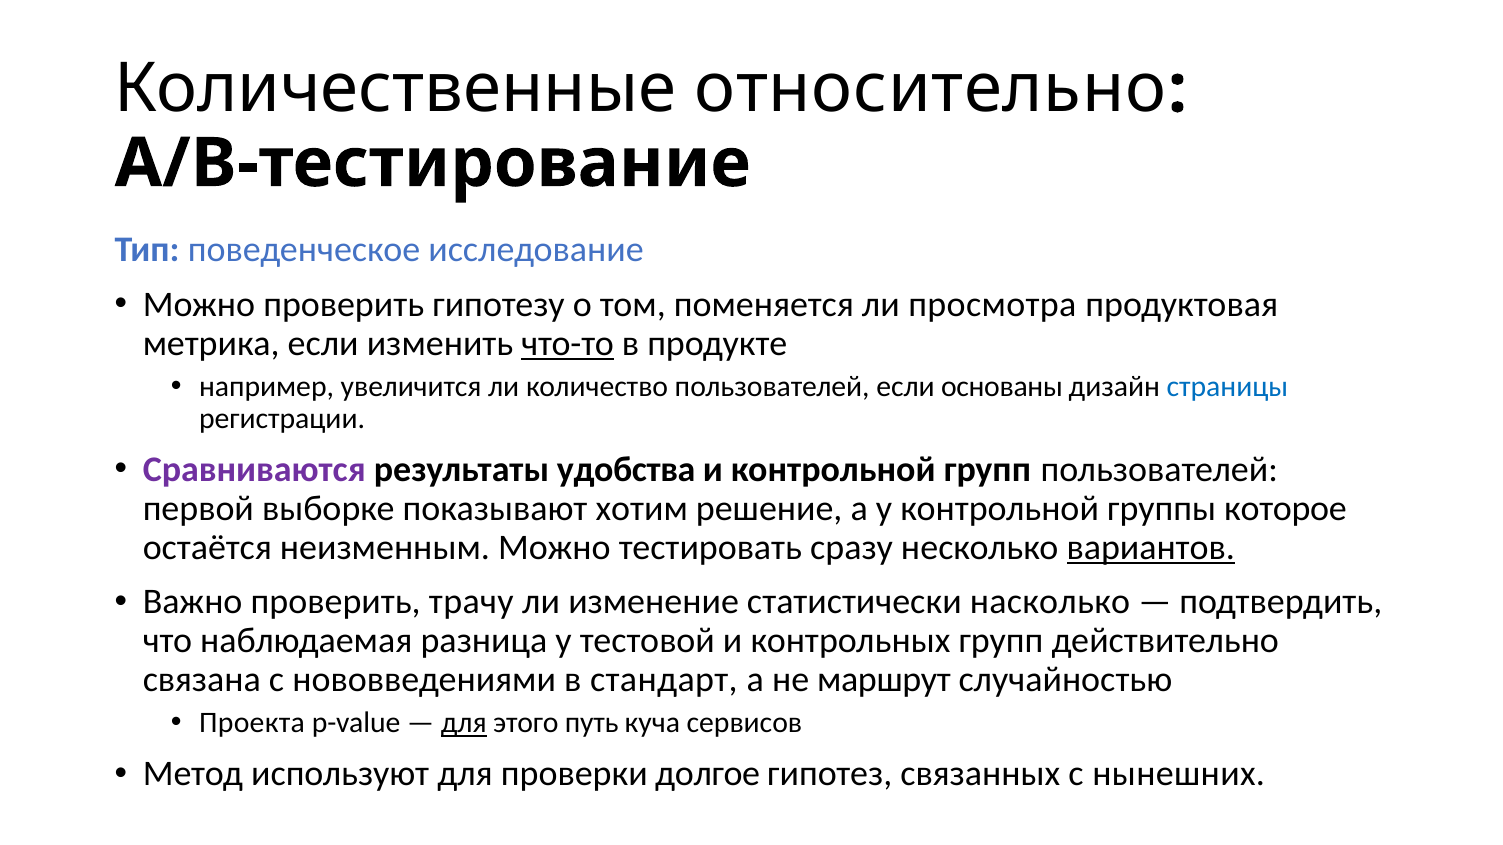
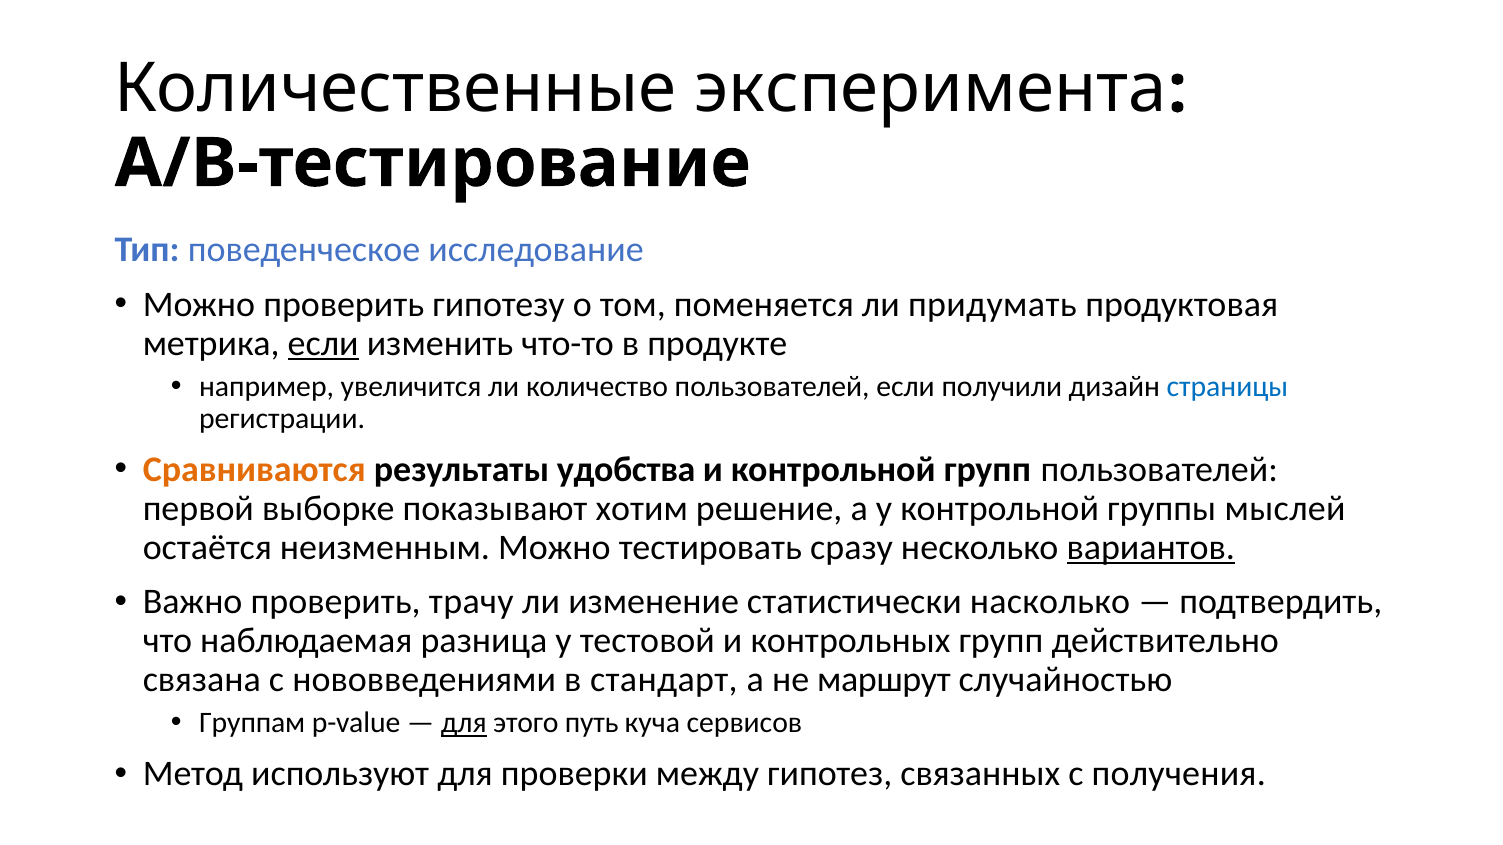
относительно: относительно -> эксперимента (931, 89)
просмотра: просмотра -> придумать (992, 304)
если underline: none -> present (323, 343)
что-то underline: present -> none (568, 343)
основаны: основаны -> получили (1002, 387)
Сравниваются colour: purple -> orange (254, 470)
которое: которое -> мыслей (1285, 509)
Проекта: Проекта -> Группам (252, 723)
долгое: долгое -> между (707, 774)
нынешних: нынешних -> получения (1179, 774)
